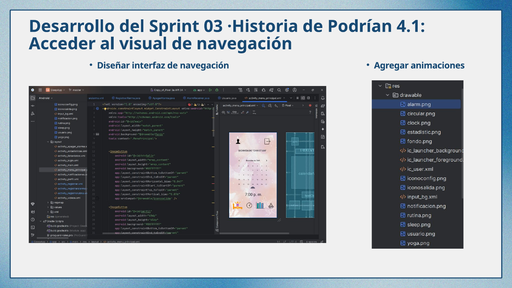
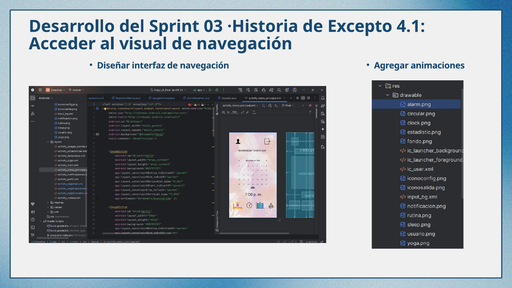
Podrían: Podrían -> Excepto (360, 26)
